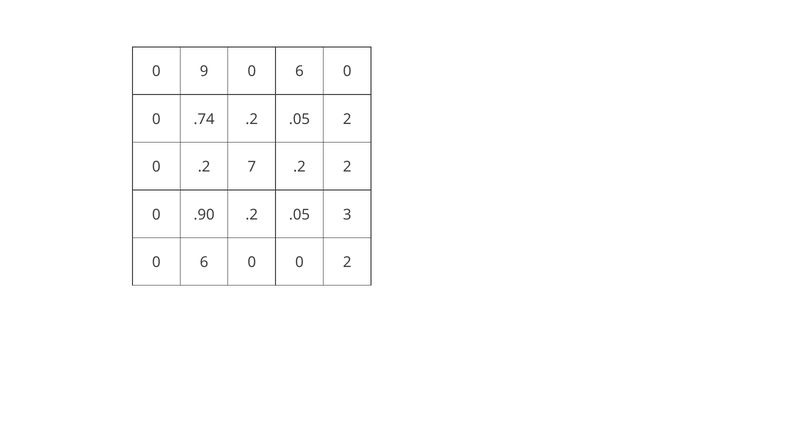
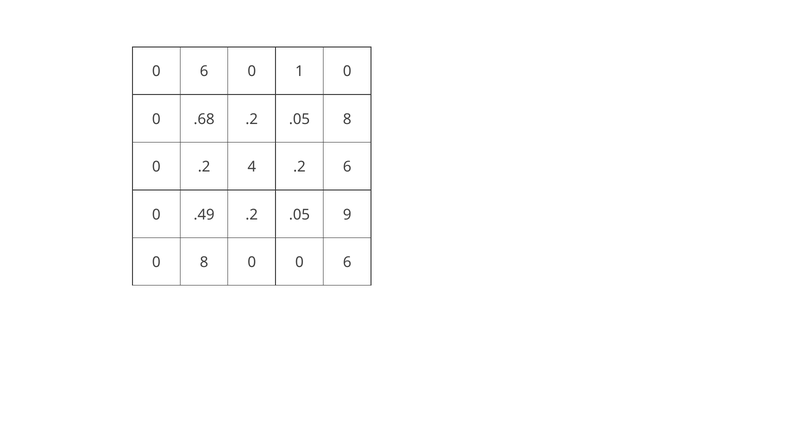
9: 9 -> 6 (204, 72)
6: 6 -> 1 (299, 72)
.74: .74 -> .68 (204, 119)
.05 2: 2 -> 8 (347, 119)
7: 7 -> 4 (252, 167)
.2 2: 2 -> 6 (347, 167)
.90: .90 -> .49 (204, 215)
3: 3 -> 9 (347, 215)
6: 6 -> 8 (204, 262)
0 0 2: 2 -> 6 (347, 262)
